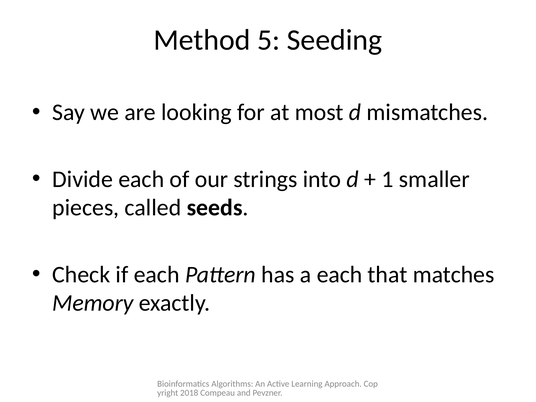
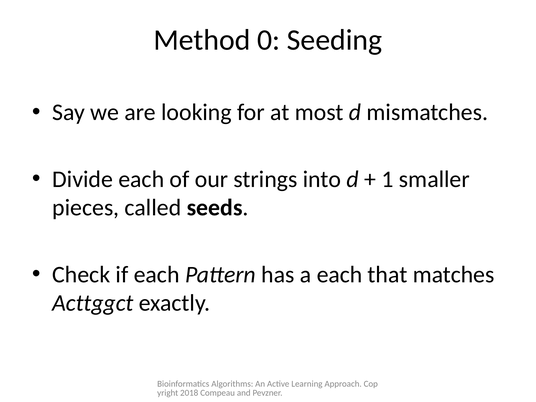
5: 5 -> 0 (269, 40)
Memory: Memory -> Acttggct (93, 303)
